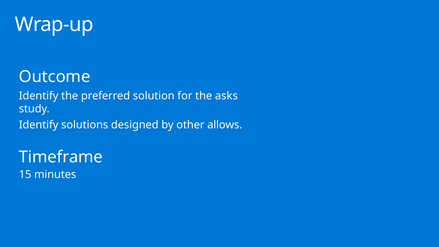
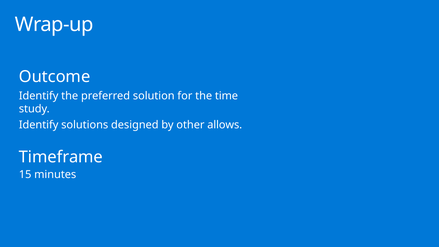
asks: asks -> time (226, 96)
